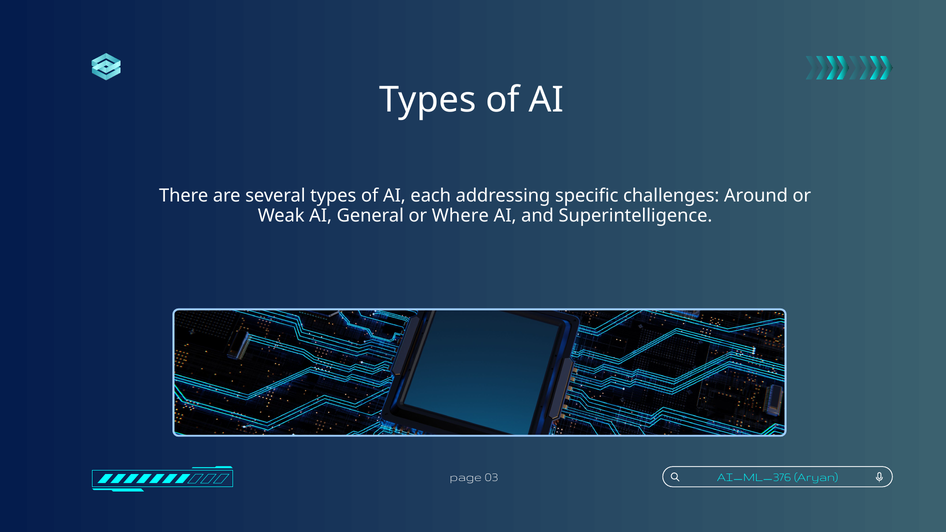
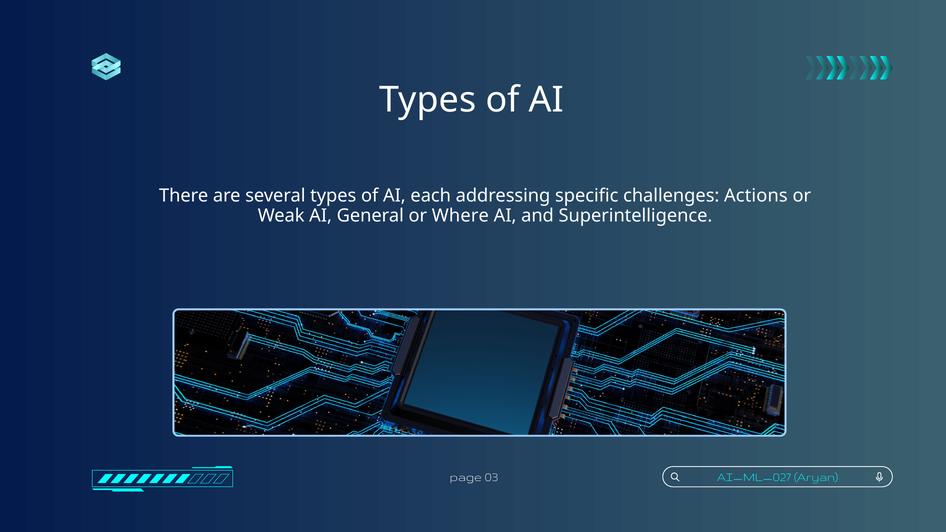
Around: Around -> Actions (756, 196)
AI_ML_376: AI_ML_376 -> AI_ML_027 (754, 477)
